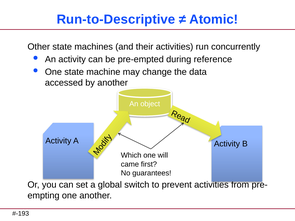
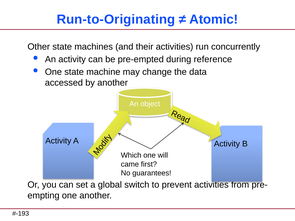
Run-to-Descriptive: Run-to-Descriptive -> Run-to-Originating (116, 19)
